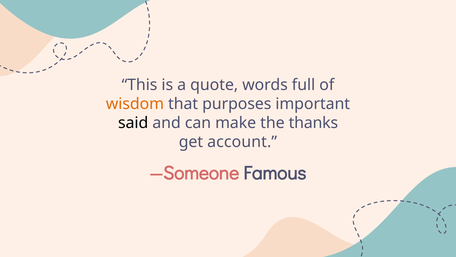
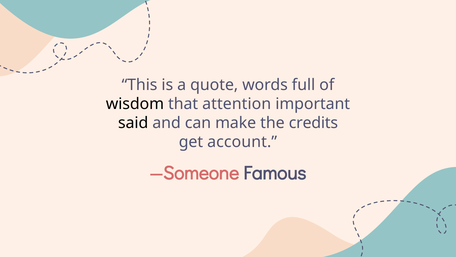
wisdom colour: orange -> black (135, 104)
purposes: purposes -> attention (237, 104)
thanks: thanks -> credits (313, 123)
